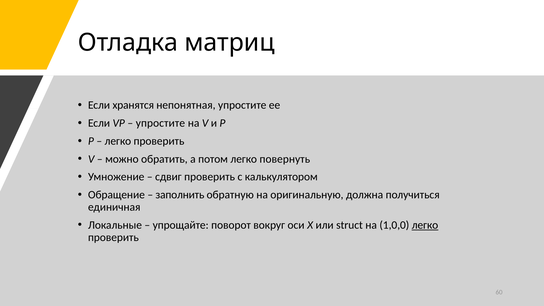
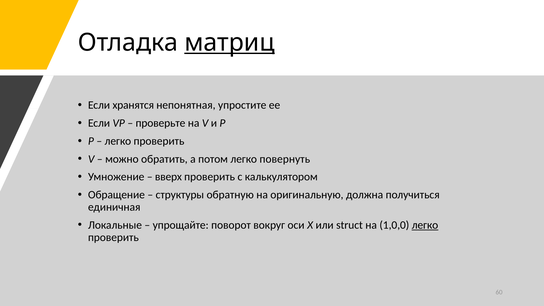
матриц underline: none -> present (230, 43)
упростите: упростите -> проверьте (161, 123)
сдвиг: сдвиг -> вверх (168, 177)
заполнить: заполнить -> структуры (180, 195)
